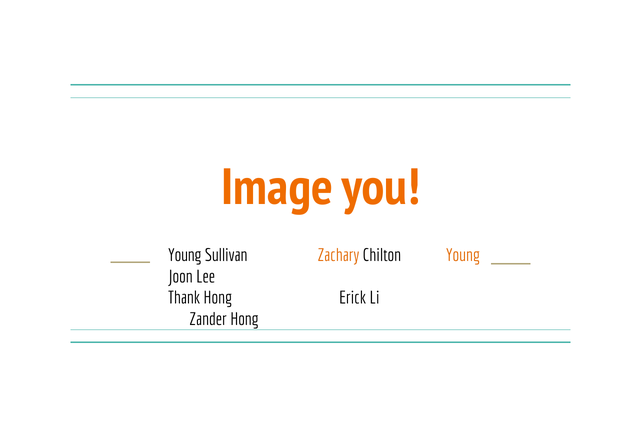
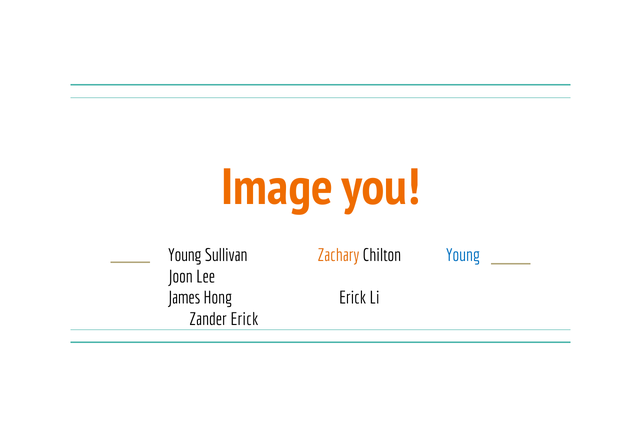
Young colour: orange -> blue (463, 256)
Thank: Thank -> James (184, 298)
Zander Hong: Hong -> Erick (244, 320)
